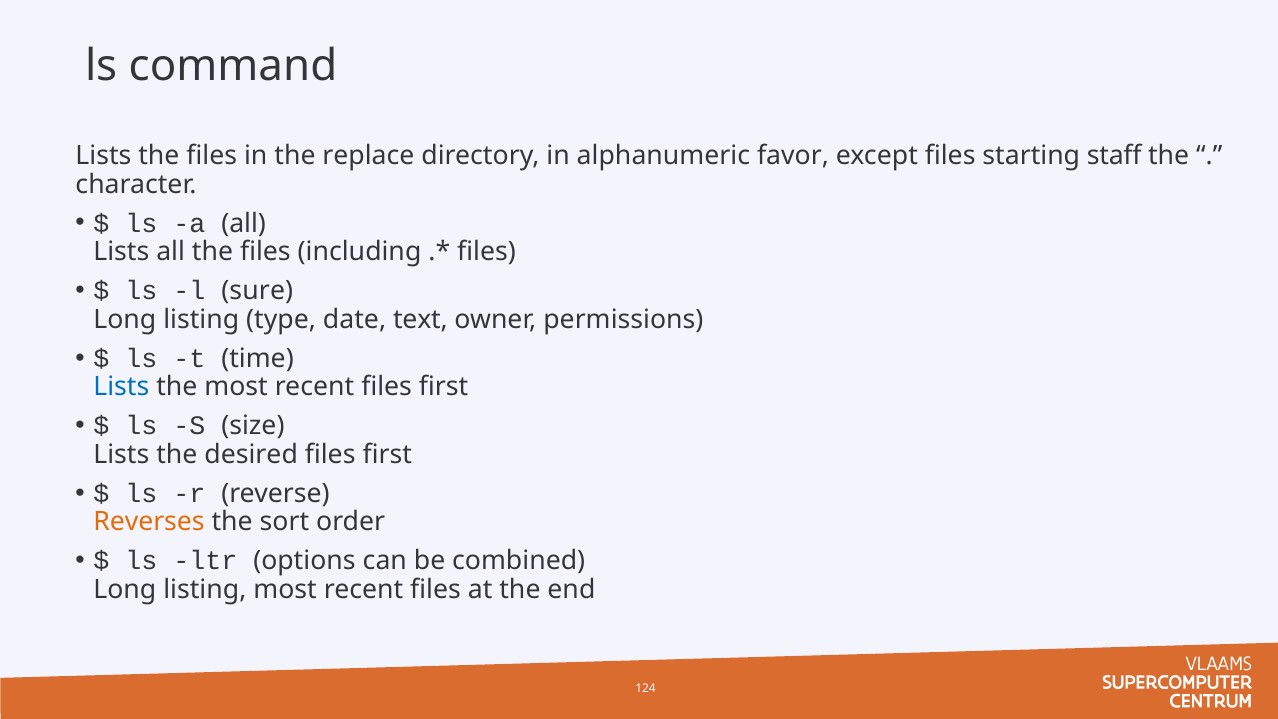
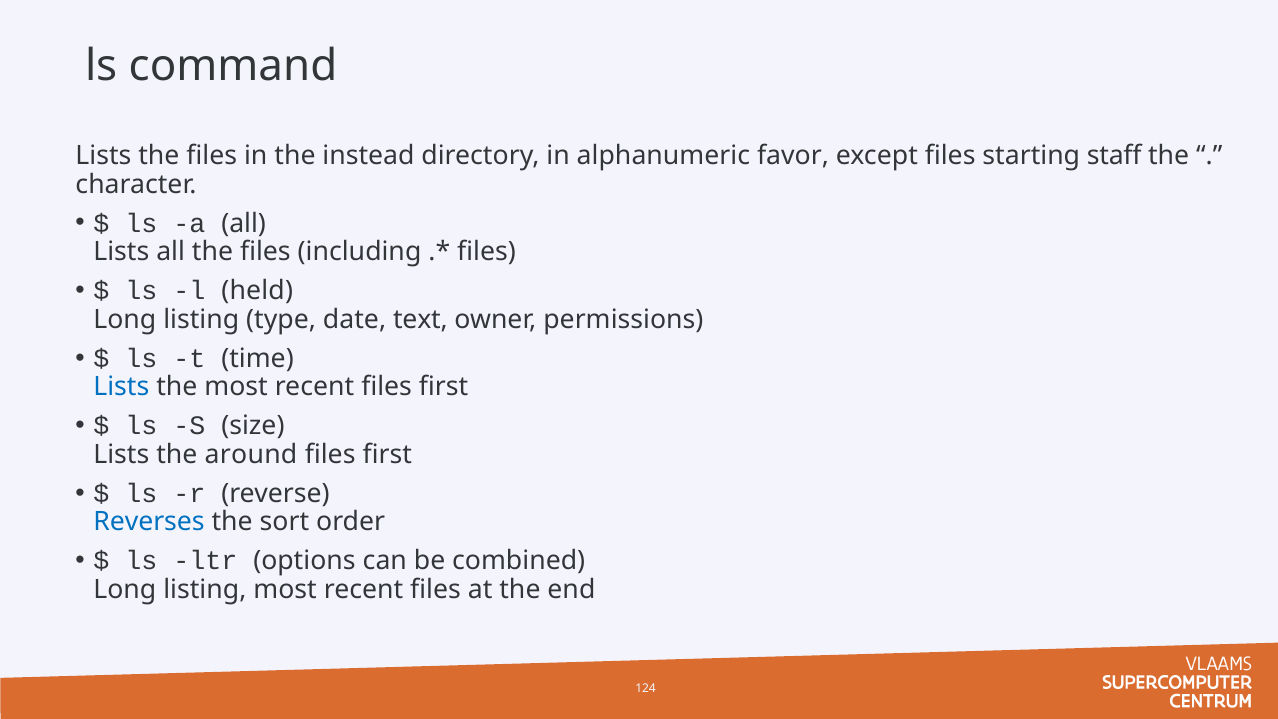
replace: replace -> instead (368, 156)
sure: sure -> held (257, 291)
desired: desired -> around (251, 455)
Reverses colour: orange -> blue (149, 522)
